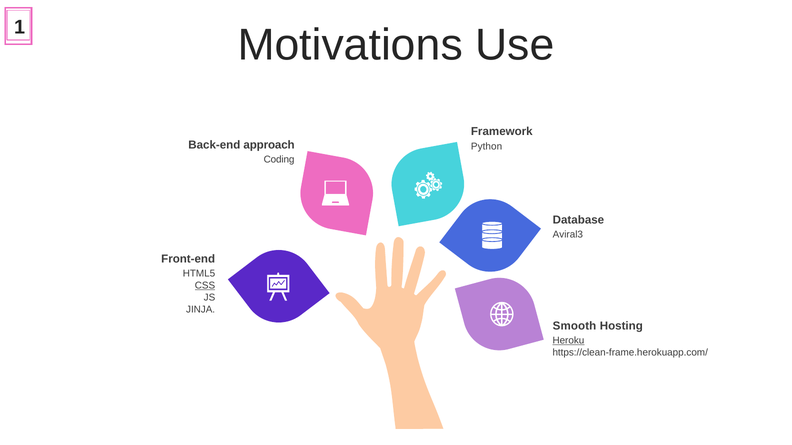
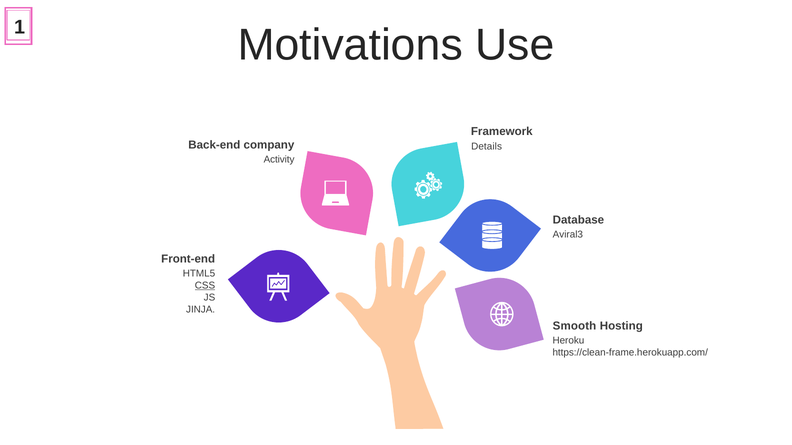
approach: approach -> company (269, 145)
Python: Python -> Details (487, 146)
Coding: Coding -> Activity (279, 160)
Heroku underline: present -> none (568, 341)
